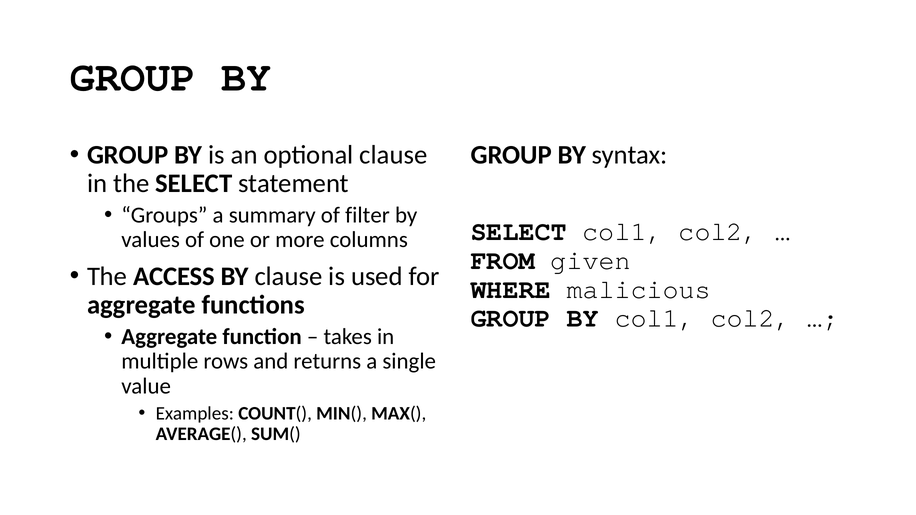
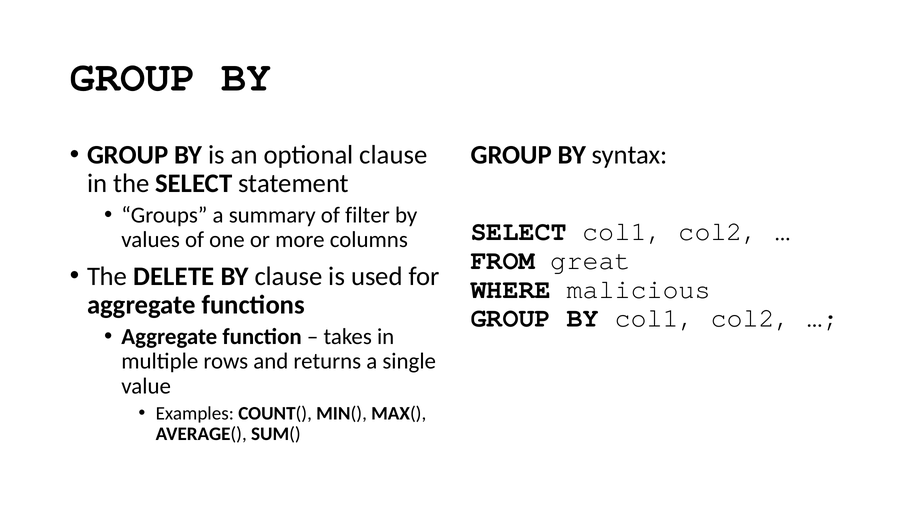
given: given -> great (591, 261)
ACCESS: ACCESS -> DELETE (174, 276)
